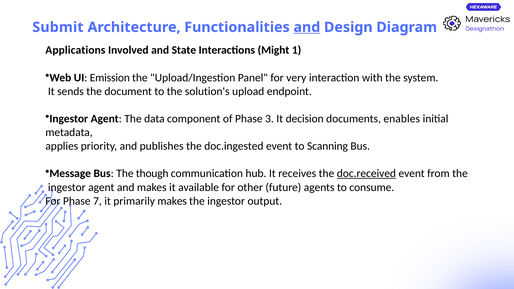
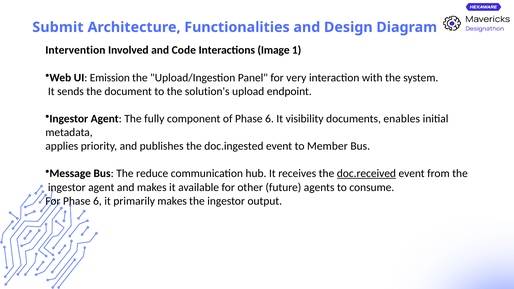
and underline: present -> none (307, 27)
Applications: Applications -> Intervention (75, 50)
State: State -> Code (184, 50)
Might: Might -> Image (274, 50)
data: data -> fully (154, 119)
of Phase 3: 3 -> 6 (269, 119)
decision: decision -> visibility (305, 119)
Scanning: Scanning -> Member (327, 146)
though: though -> reduce (152, 174)
For Phase 7: 7 -> 6 (97, 201)
